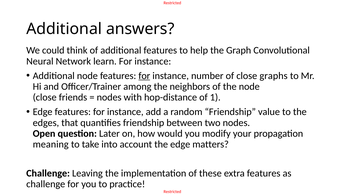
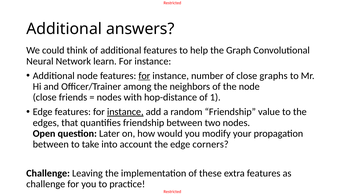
instance underline: none -> present (125, 112)
meaning: meaning -> between (51, 144)
matters: matters -> corners (211, 144)
